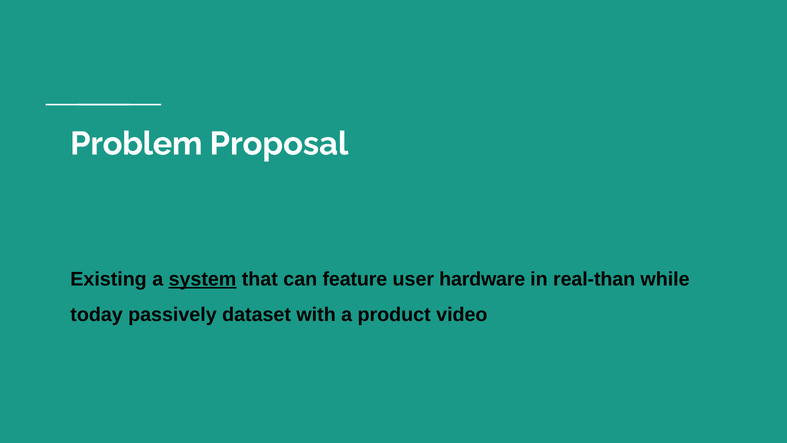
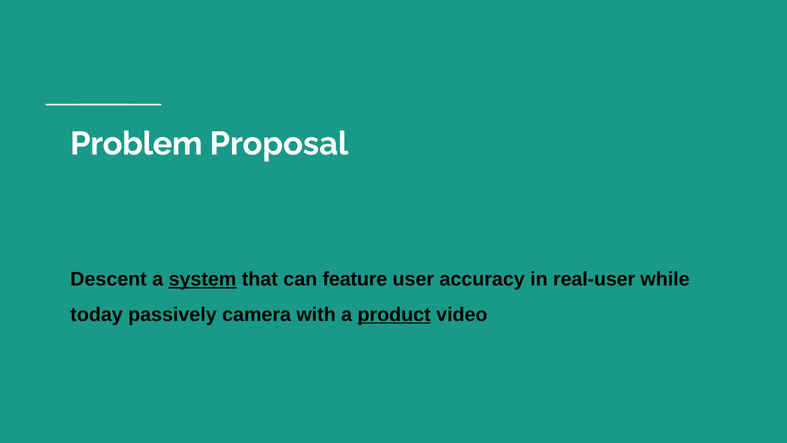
Existing: Existing -> Descent (109, 279)
hardware: hardware -> accuracy (482, 279)
real-than: real-than -> real-user (594, 279)
dataset: dataset -> camera (257, 314)
product underline: none -> present (394, 314)
